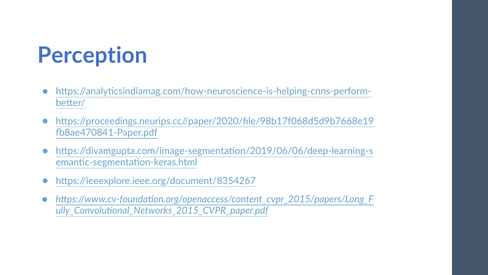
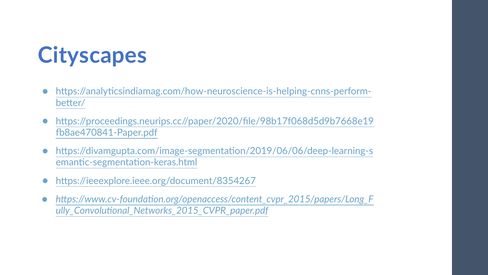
Perception: Perception -> Cityscapes (92, 55)
